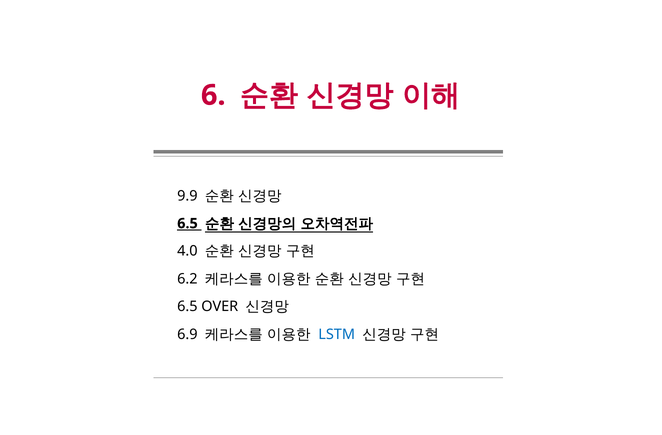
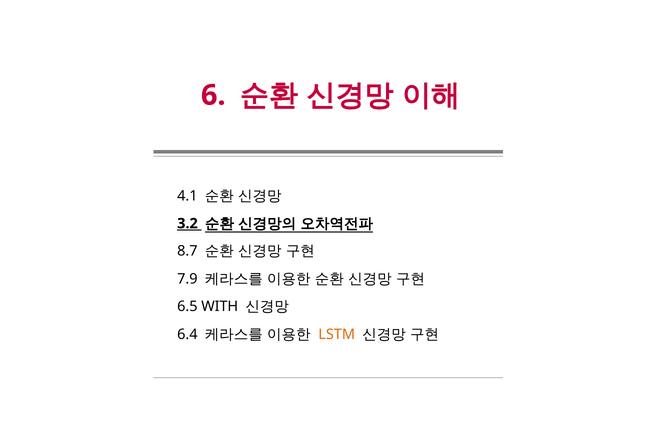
9.9: 9.9 -> 4.1 (187, 196)
6.5: 6.5 -> 3.2 (187, 223)
4.0: 4.0 -> 8.7 (187, 251)
6.2: 6.2 -> 7.9 (187, 279)
OVER: OVER -> WITH (220, 307)
6.9: 6.9 -> 6.4 (187, 334)
LSTM colour: blue -> orange (337, 334)
